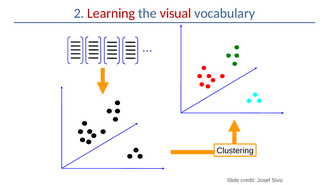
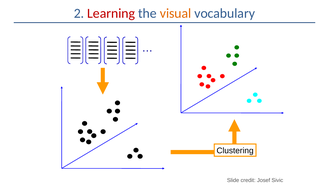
visual colour: red -> orange (176, 13)
